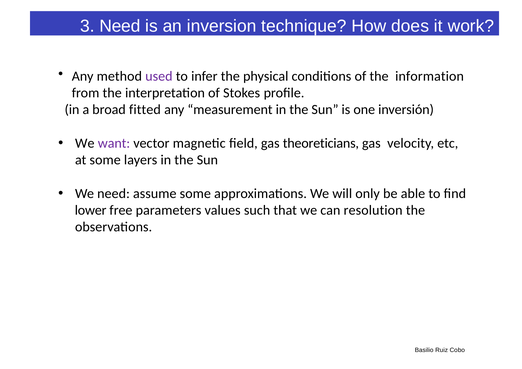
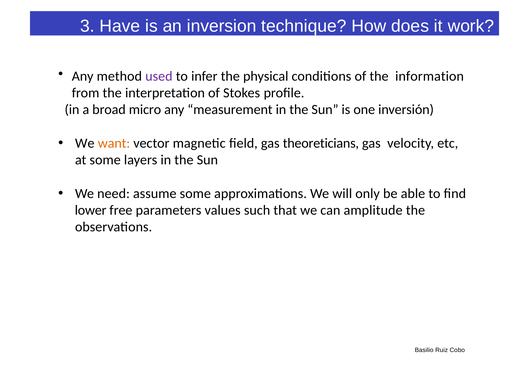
3 Need: Need -> Have (120, 26)
fitted: fitted -> micro (145, 110)
want colour: purple -> orange (114, 143)
resolution: resolution -> amplitude (373, 210)
